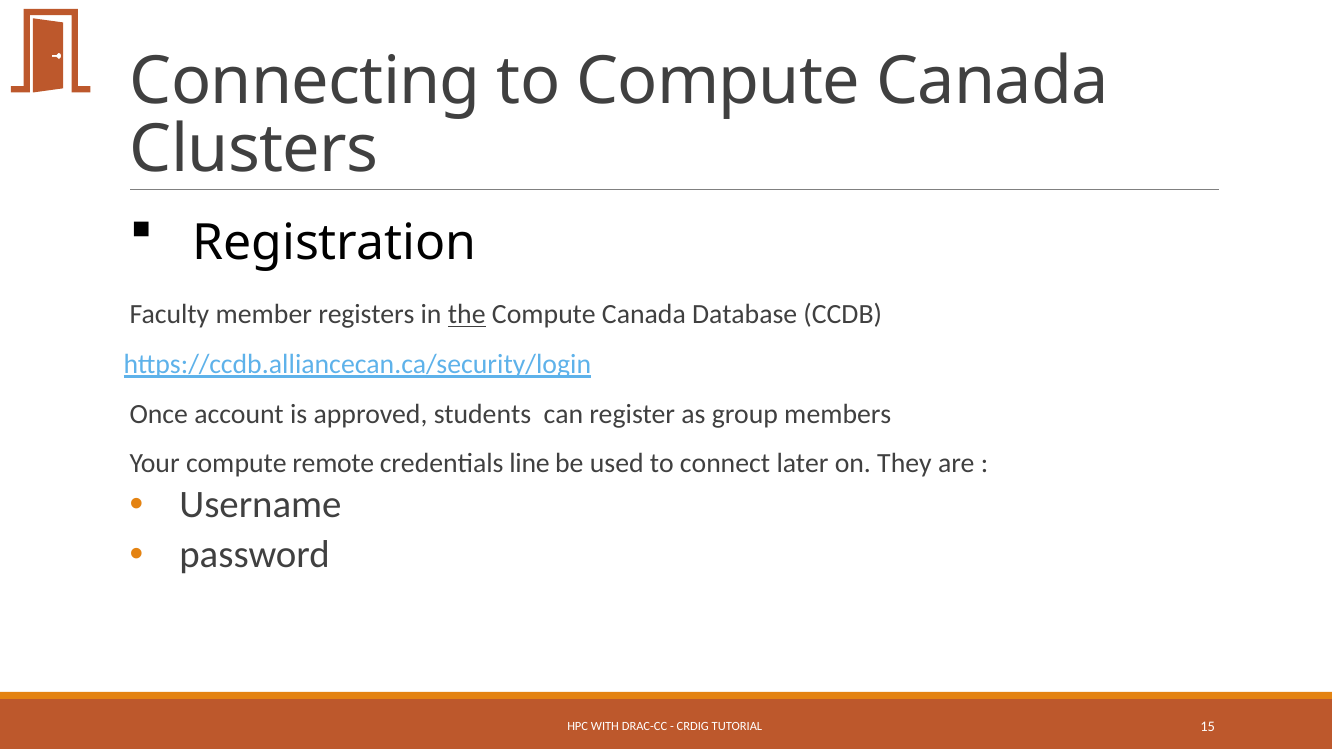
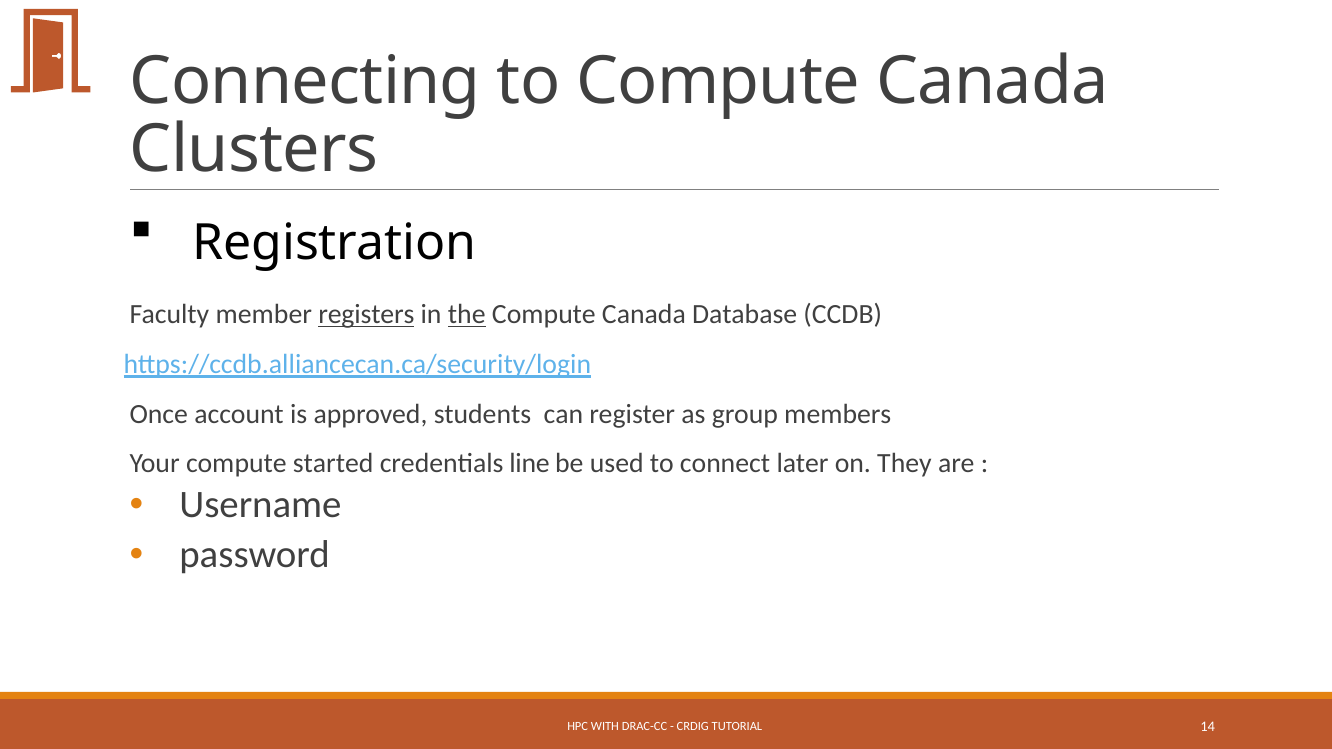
registers underline: none -> present (366, 315)
remote: remote -> started (333, 464)
15: 15 -> 14 (1208, 727)
